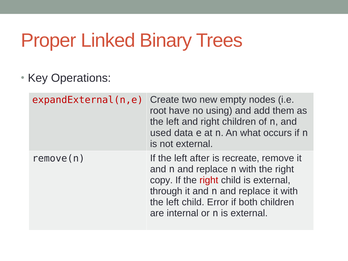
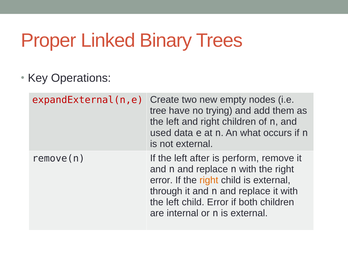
root: root -> tree (158, 111)
using: using -> trying (219, 111)
recreate: recreate -> perform (241, 158)
copy: copy -> error (161, 180)
right colour: red -> orange (209, 180)
